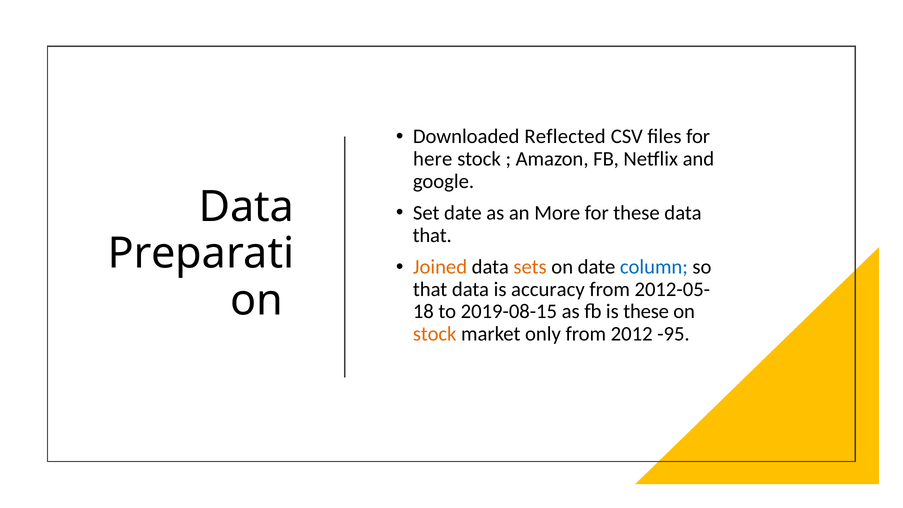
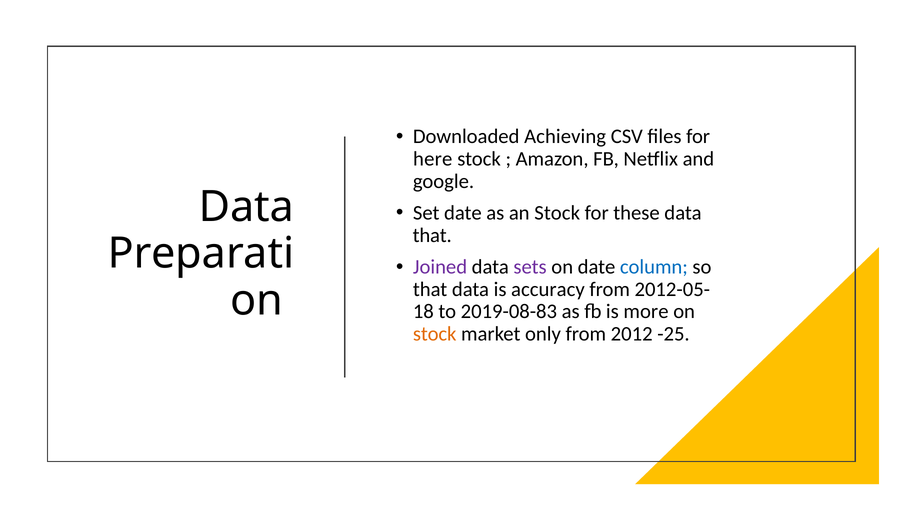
Reflected: Reflected -> Achieving (565, 137)
an More: More -> Stock (557, 213)
Joined colour: orange -> purple (440, 267)
sets colour: orange -> purple (530, 267)
2019-08-15: 2019-08-15 -> 2019-08-83 (509, 312)
is these: these -> more (646, 312)
-95: -95 -> -25 (673, 334)
